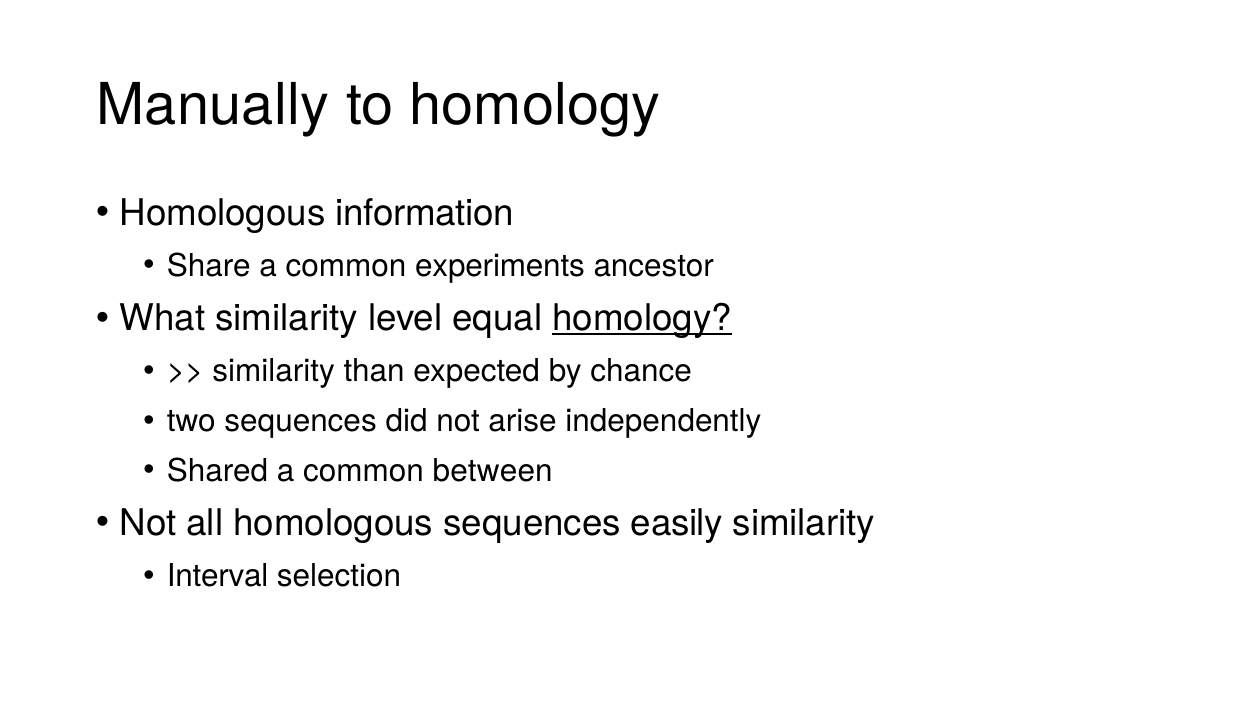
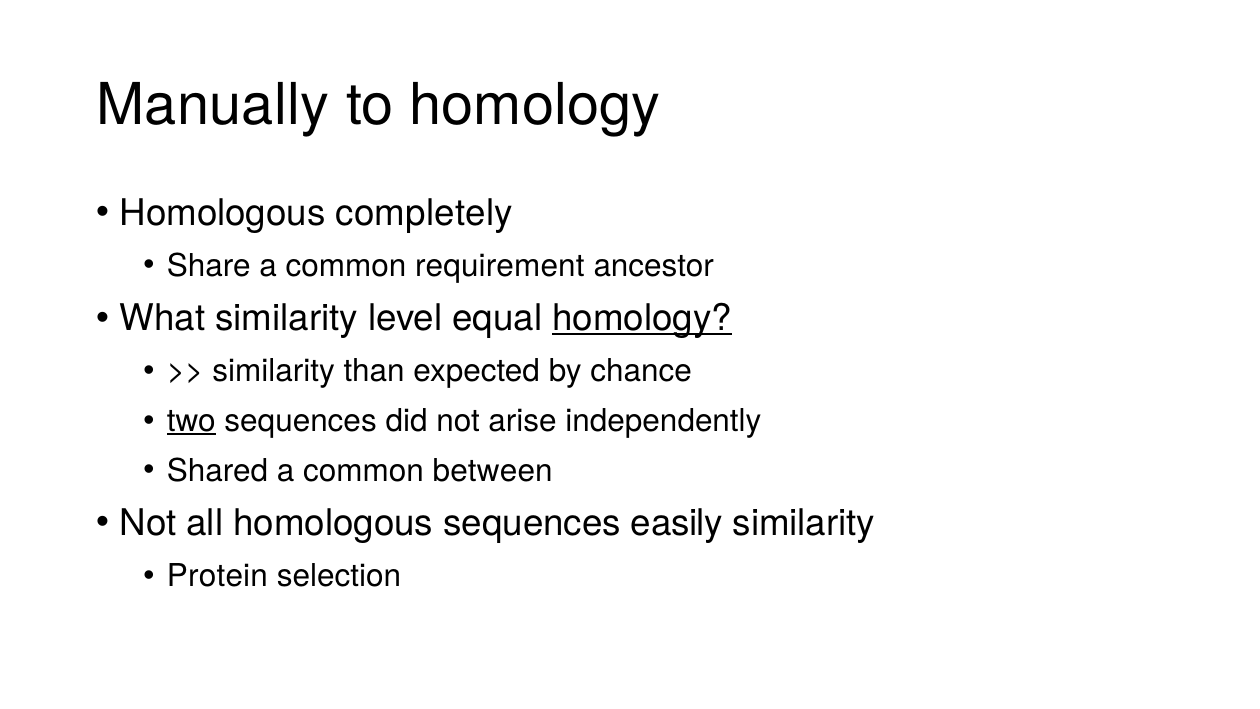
information: information -> completely (424, 213)
experiments: experiments -> requirement (500, 266)
two underline: none -> present (191, 421)
Interval: Interval -> Protein (217, 576)
